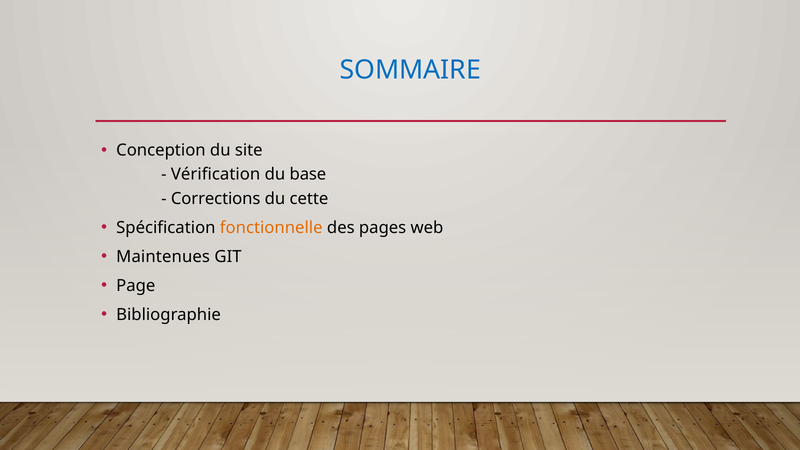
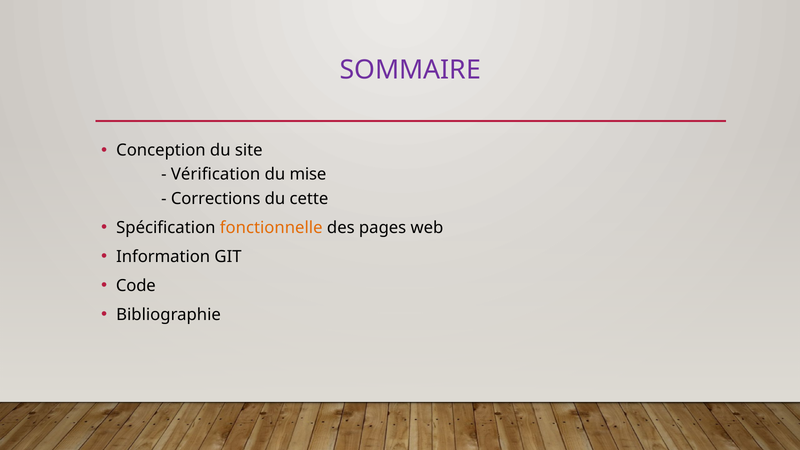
SOMMAIRE colour: blue -> purple (410, 70)
base: base -> mise (308, 174)
Maintenues: Maintenues -> Information (163, 257)
Page: Page -> Code (136, 286)
